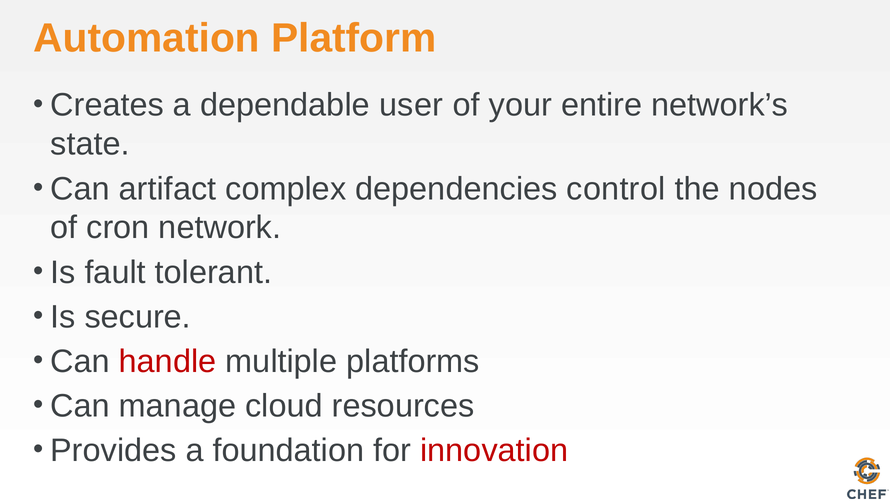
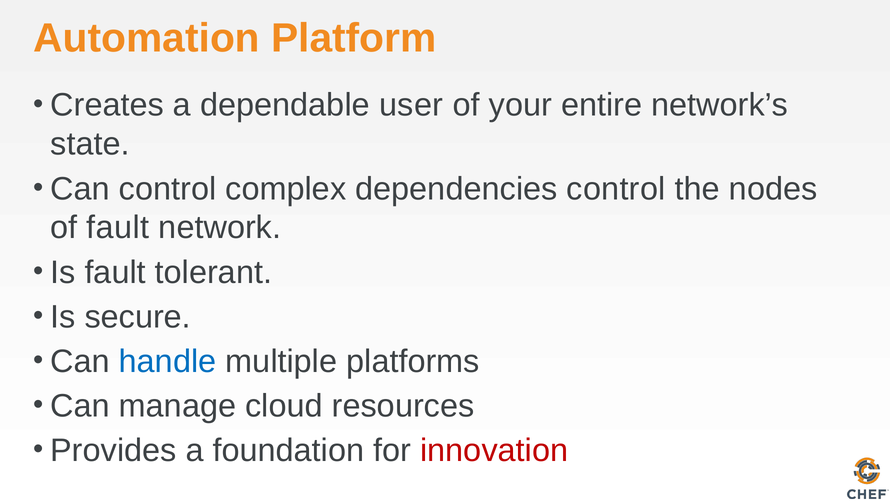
Can artifact: artifact -> control (168, 189)
of cron: cron -> fault (118, 228)
handle colour: red -> blue (168, 361)
